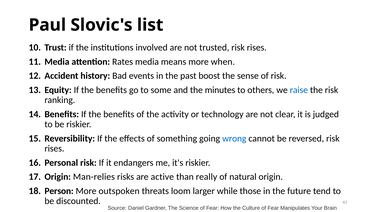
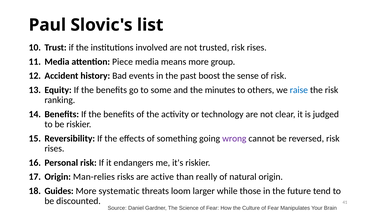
Rates: Rates -> Piece (123, 62)
when: when -> group (223, 62)
wrong colour: blue -> purple (234, 138)
Person: Person -> Guides (59, 190)
outspoken: outspoken -> systematic (119, 190)
